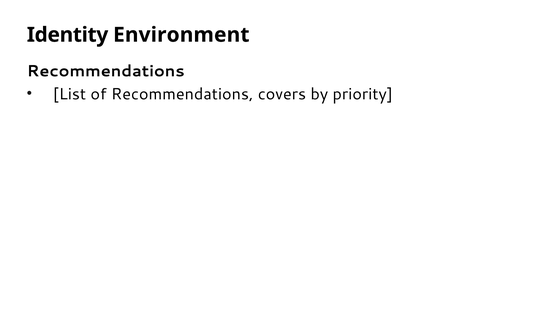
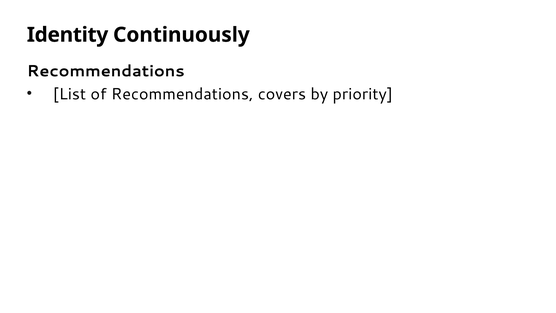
Environment: Environment -> Continuously (181, 35)
